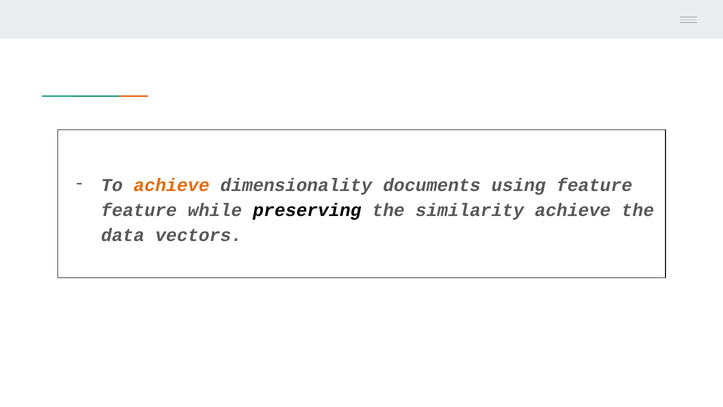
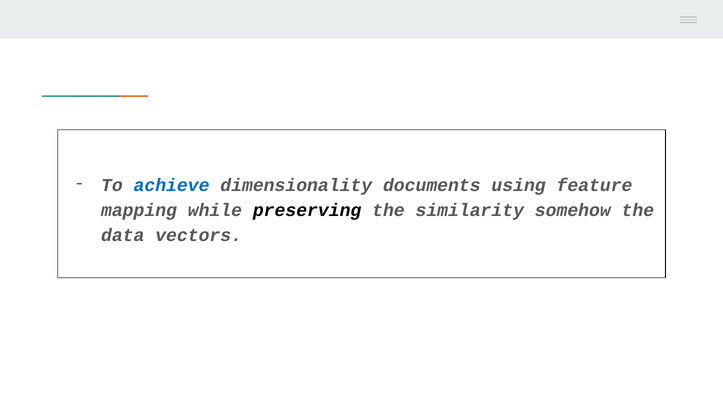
achieve colour: orange -> blue (172, 185)
feature: feature -> mapping (139, 210)
similarity achieve: achieve -> somehow (573, 210)
